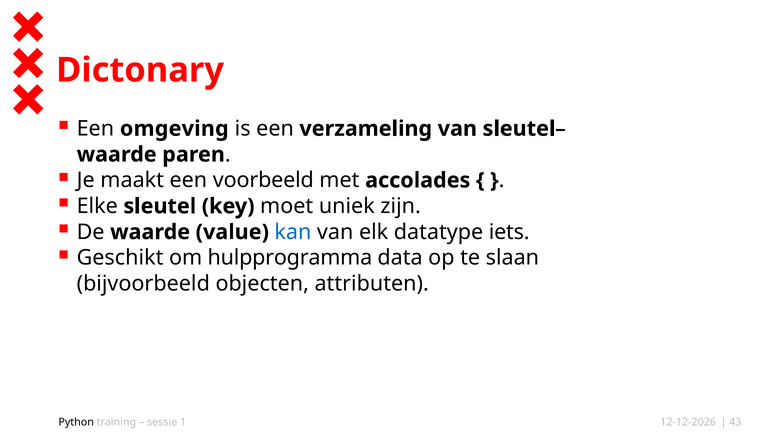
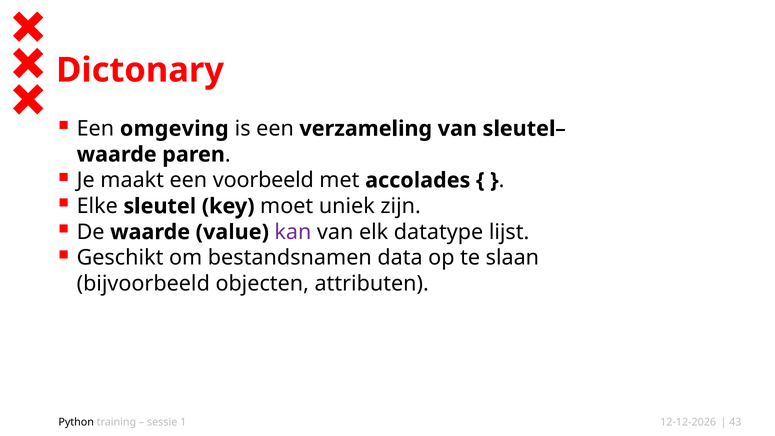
kan colour: blue -> purple (293, 232)
iets: iets -> lijst (509, 232)
hulpprogramma: hulpprogramma -> bestandsnamen (290, 258)
